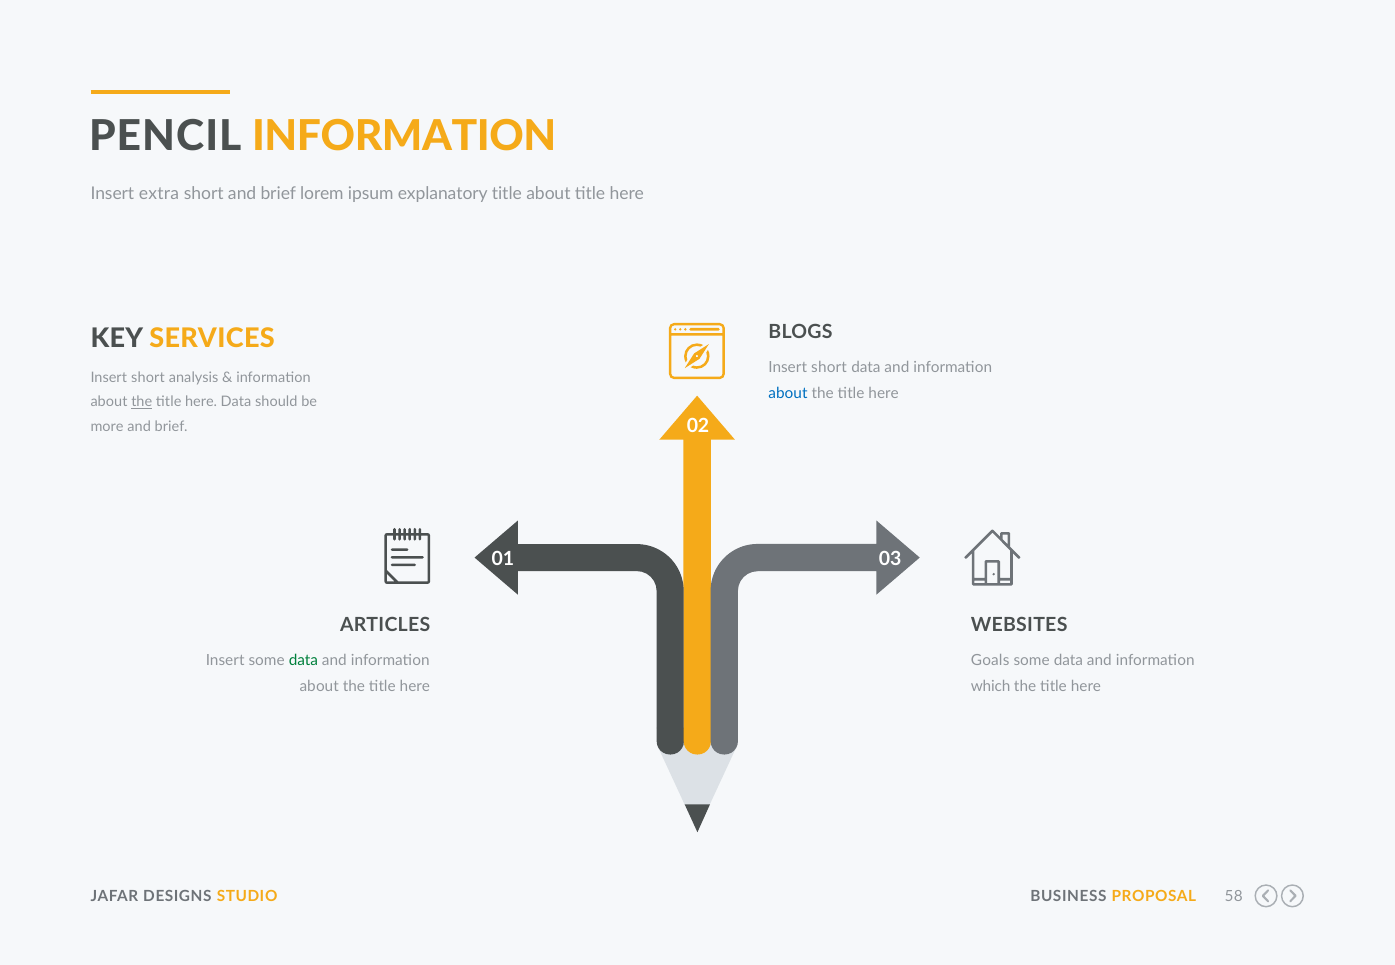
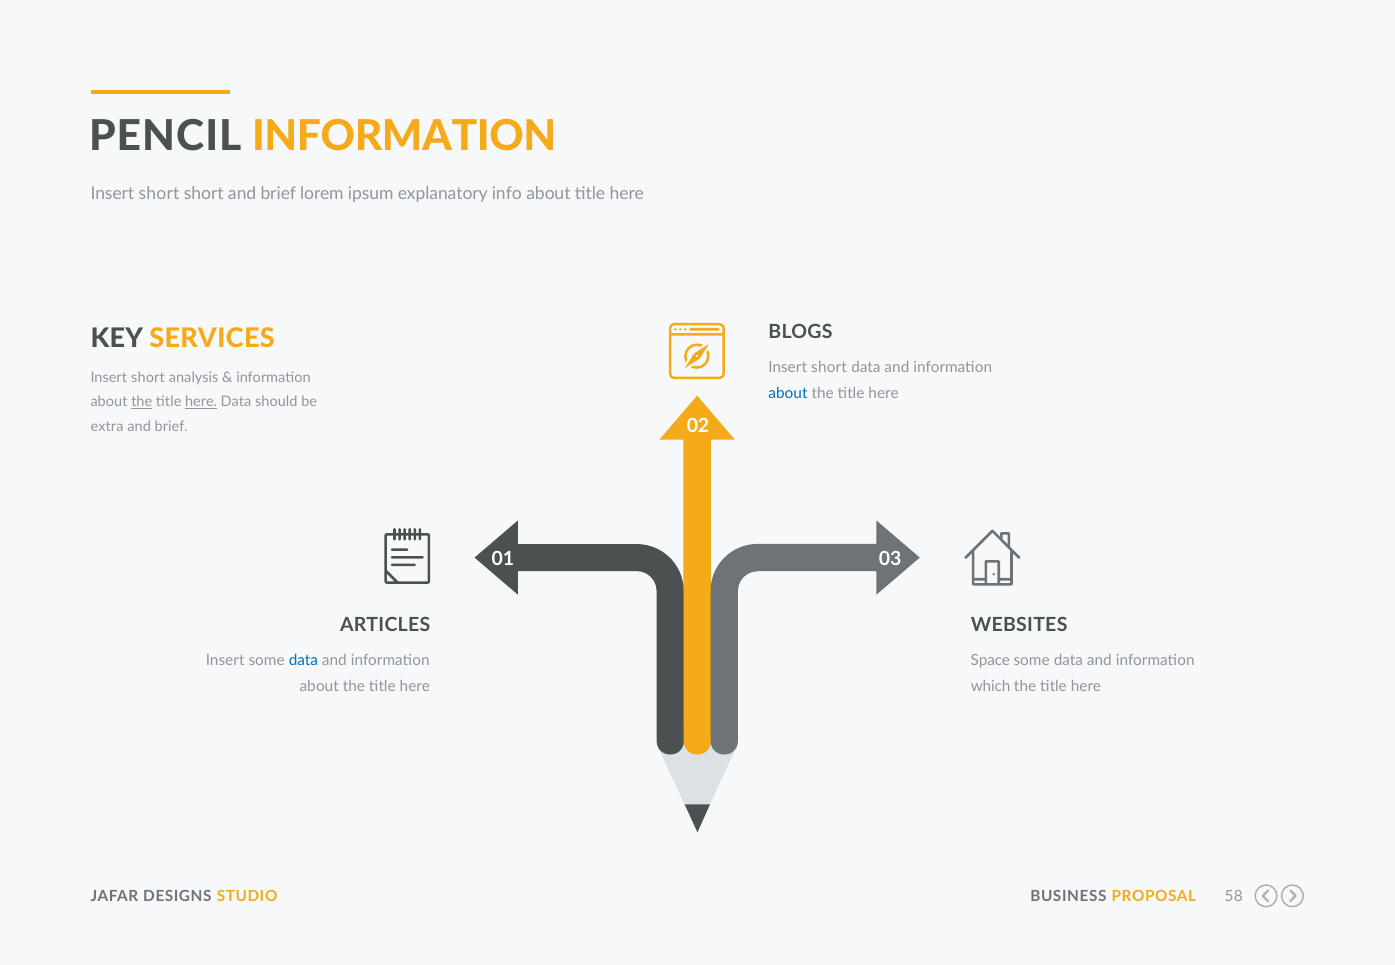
extra: extra -> short (159, 194)
explanatory title: title -> info (507, 194)
here underline: none -> present (201, 402)
more: more -> extra (107, 427)
data colour: green -> blue (303, 661)
Goals: Goals -> Space (990, 661)
